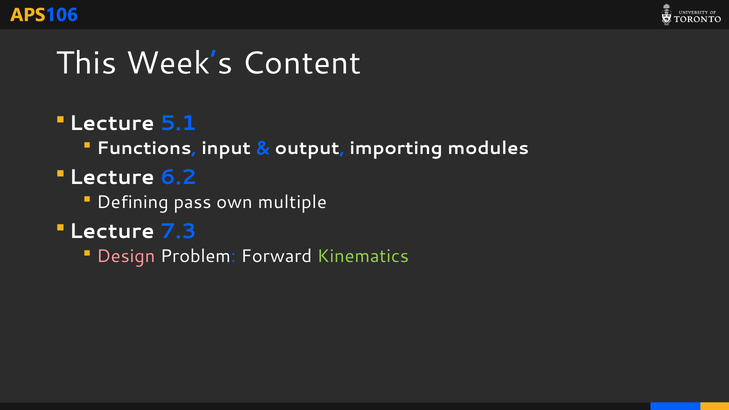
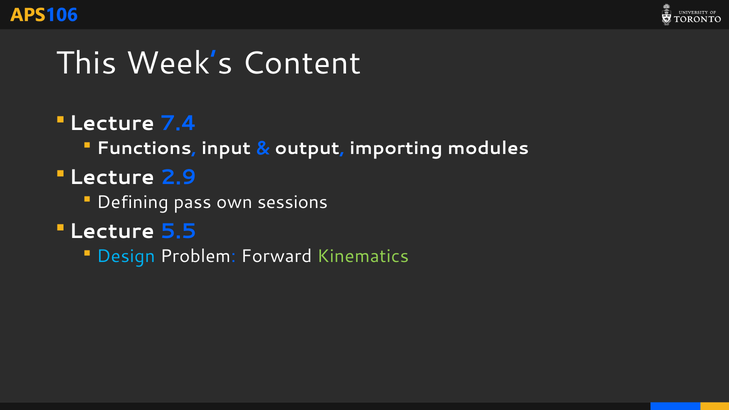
5.1: 5.1 -> 7.4 (179, 123)
6.2: 6.2 -> 2.9 (178, 177)
multiple: multiple -> sessions (293, 202)
7.3: 7.3 -> 5.5 (178, 231)
Design colour: pink -> light blue (126, 256)
